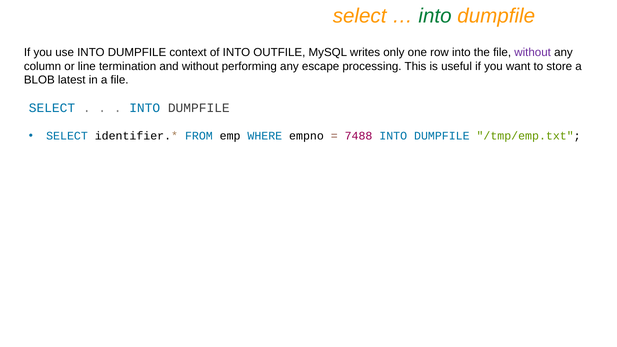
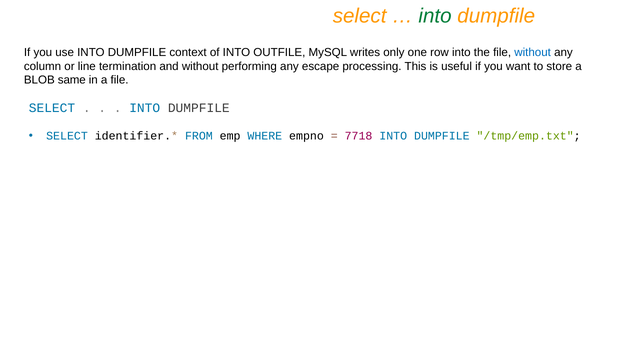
without colour: purple -> blue (533, 52)
latest: latest -> same (72, 80)
7488: 7488 -> 7718 (359, 136)
